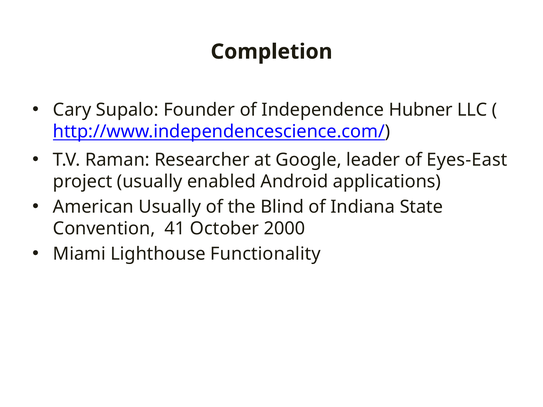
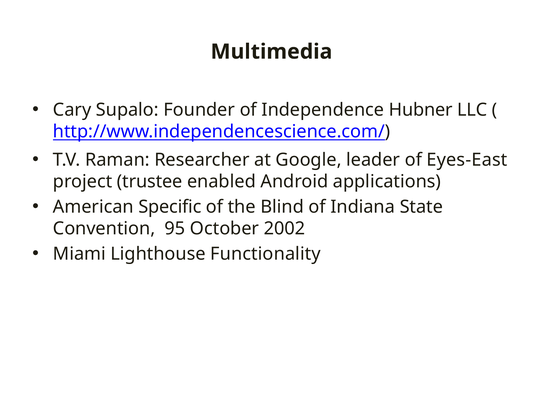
Completion: Completion -> Multimedia (271, 52)
project usually: usually -> trustee (150, 182)
American Usually: Usually -> Specific (170, 207)
41: 41 -> 95 (175, 229)
2000: 2000 -> 2002 (284, 229)
